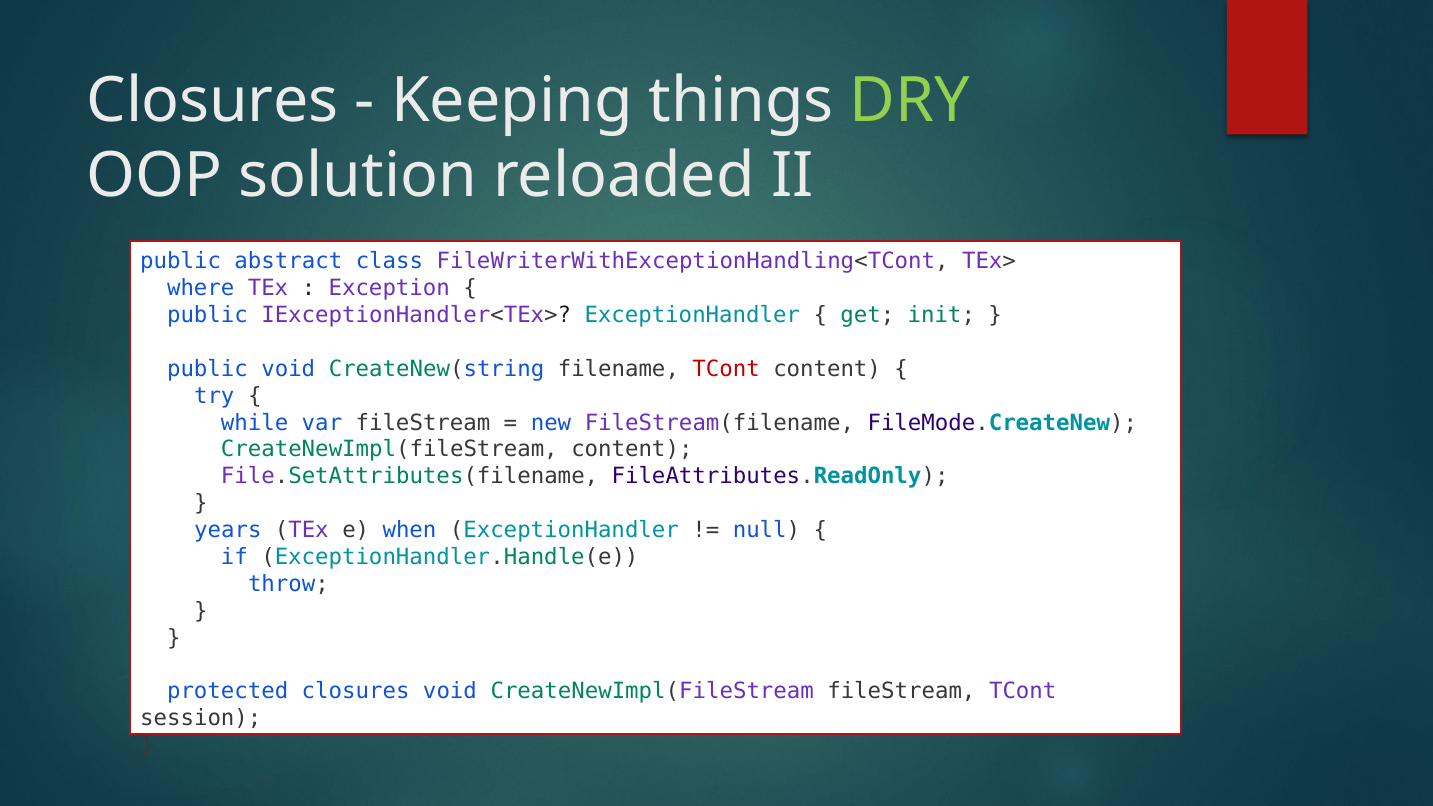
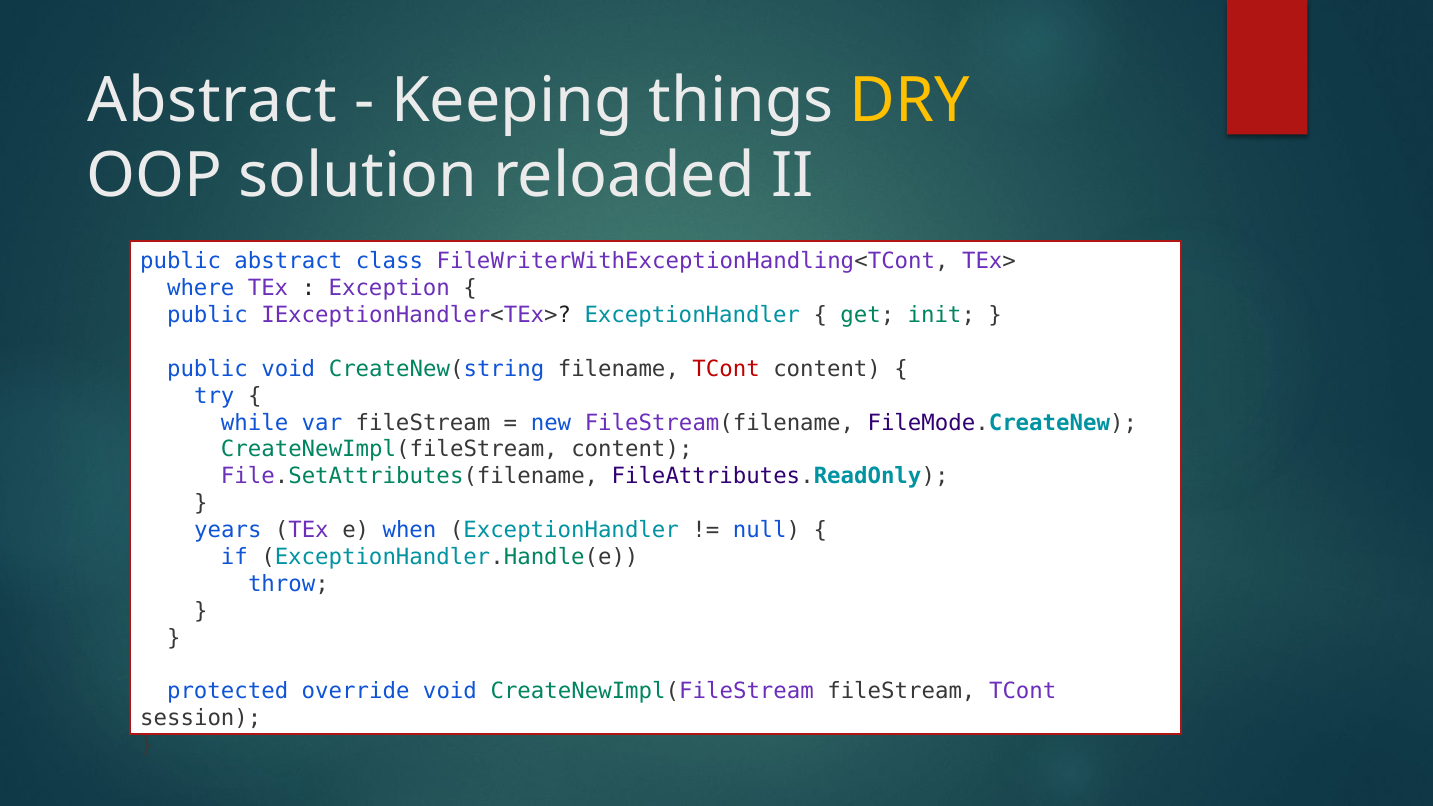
Closures: Closures -> Abstract (212, 101)
DRY colour: light green -> yellow (910, 101)
protected closures: closures -> override (356, 691)
